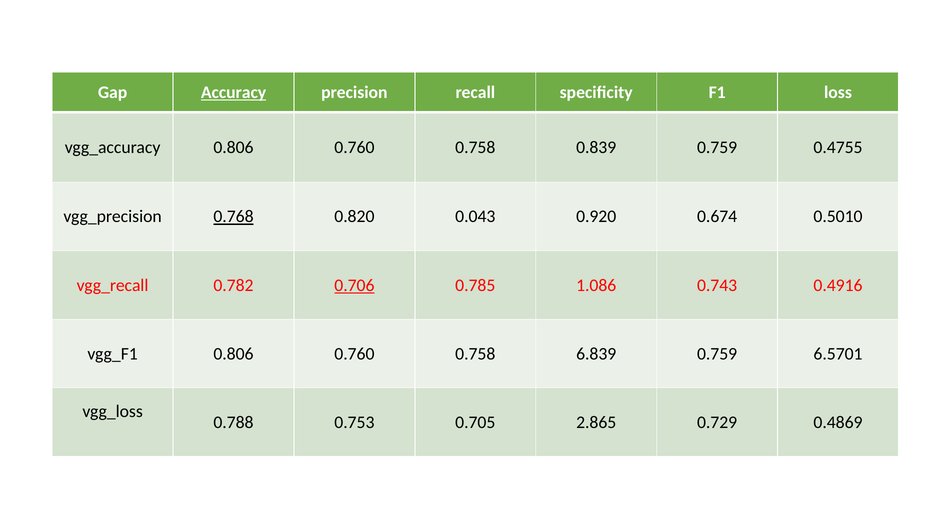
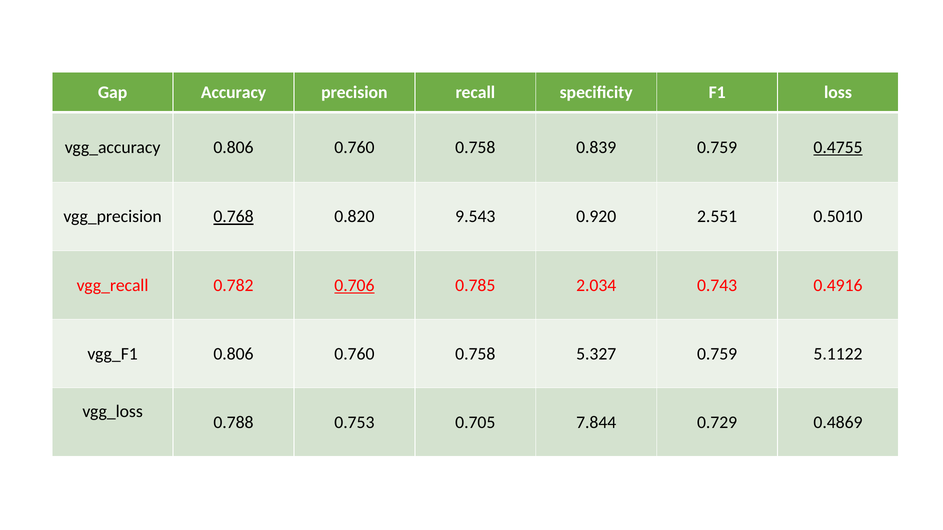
Accuracy underline: present -> none (234, 92)
0.4755 underline: none -> present (838, 148)
0.043: 0.043 -> 9.543 (475, 217)
0.674: 0.674 -> 2.551 (717, 217)
1.086: 1.086 -> 2.034 (596, 285)
6.839: 6.839 -> 5.327 (596, 354)
6.5701: 6.5701 -> 5.1122 (838, 354)
2.865: 2.865 -> 7.844 (596, 423)
